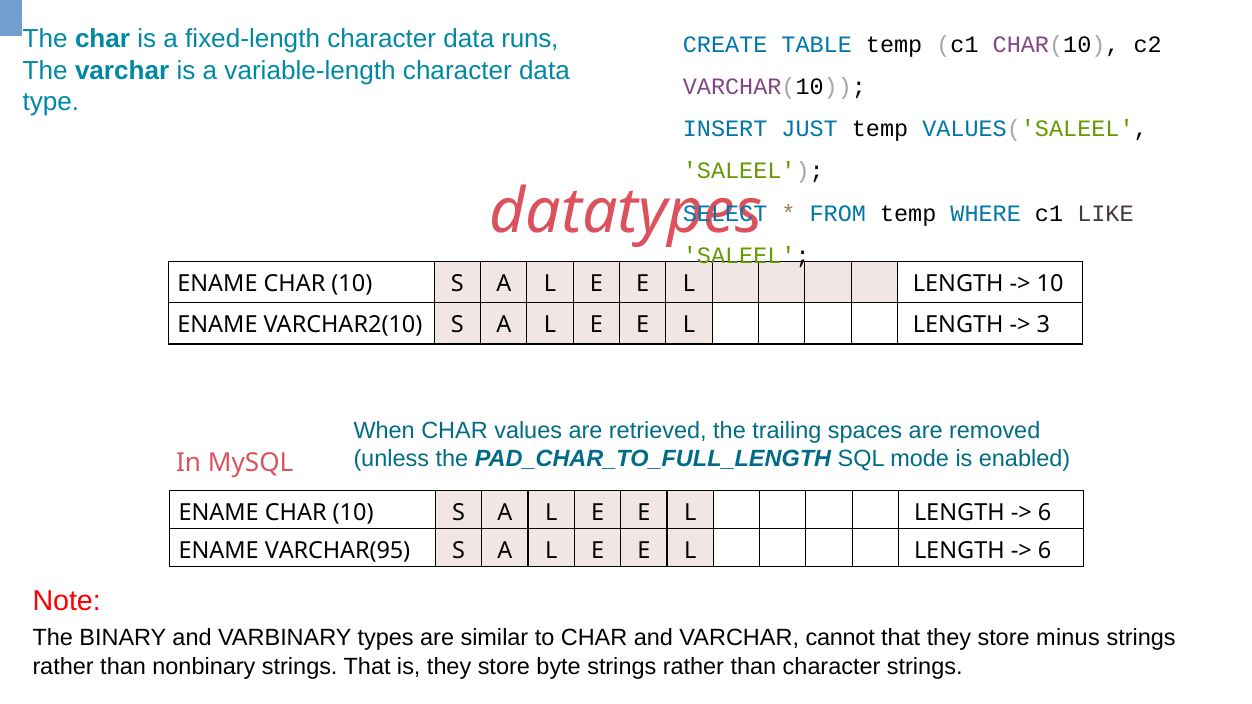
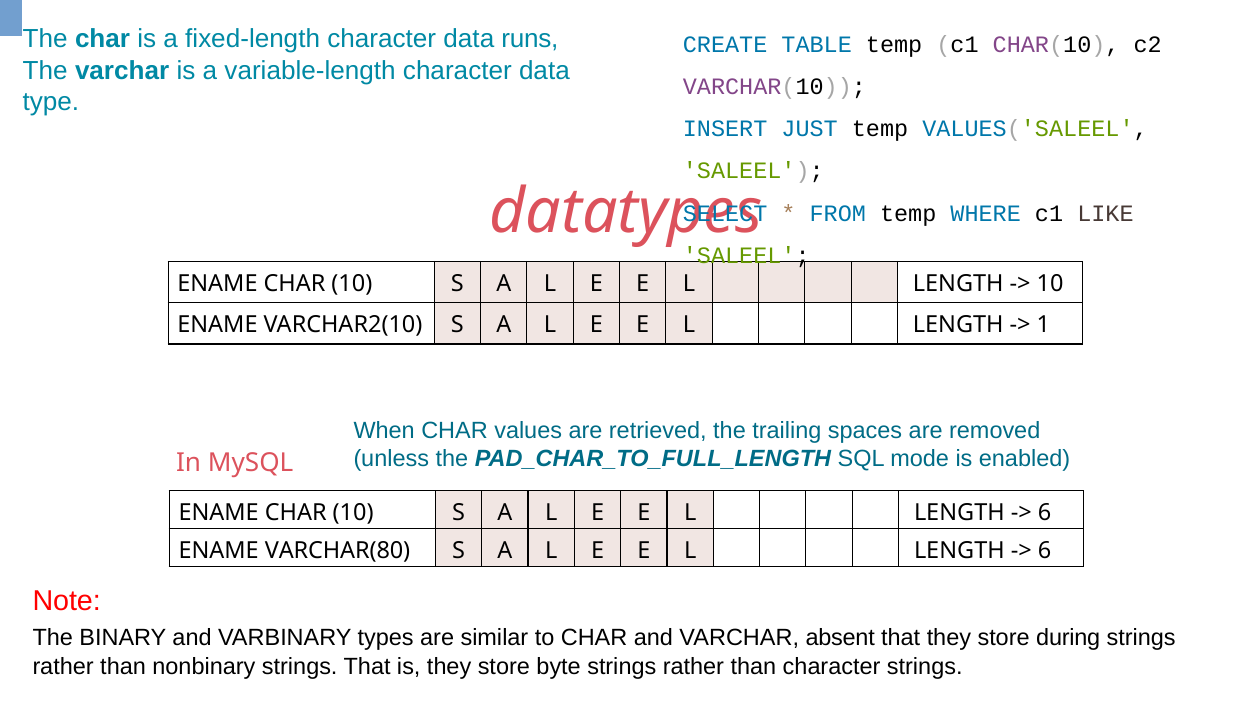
3: 3 -> 1 (1043, 325)
VARCHAR(95: VARCHAR(95 -> VARCHAR(80 (338, 551)
cannot: cannot -> absent (840, 638)
minus: minus -> during (1068, 638)
